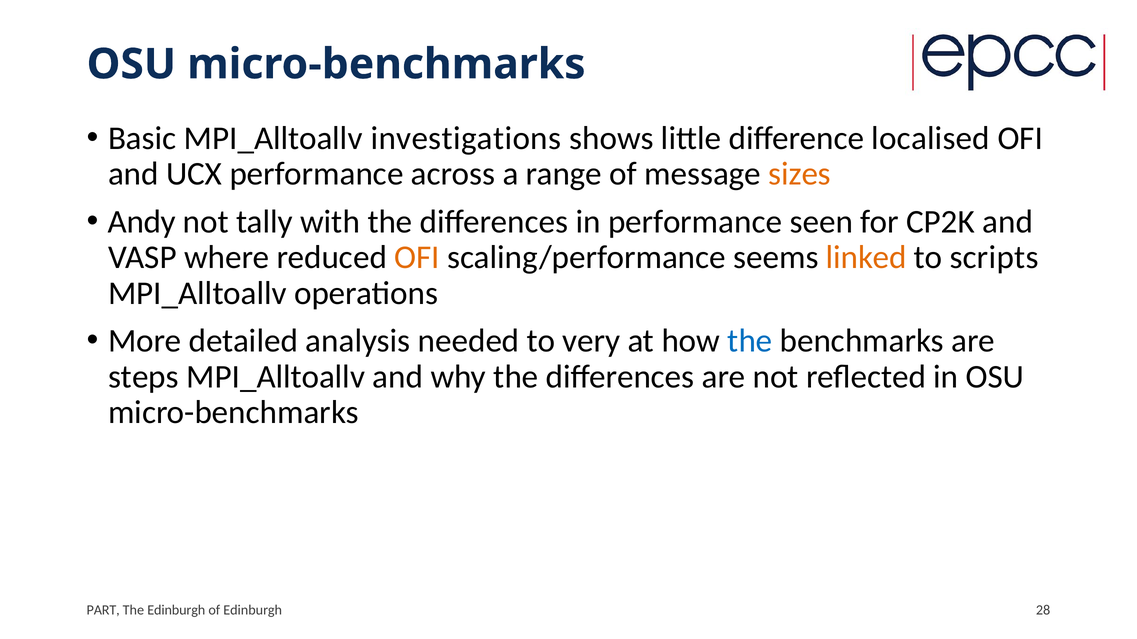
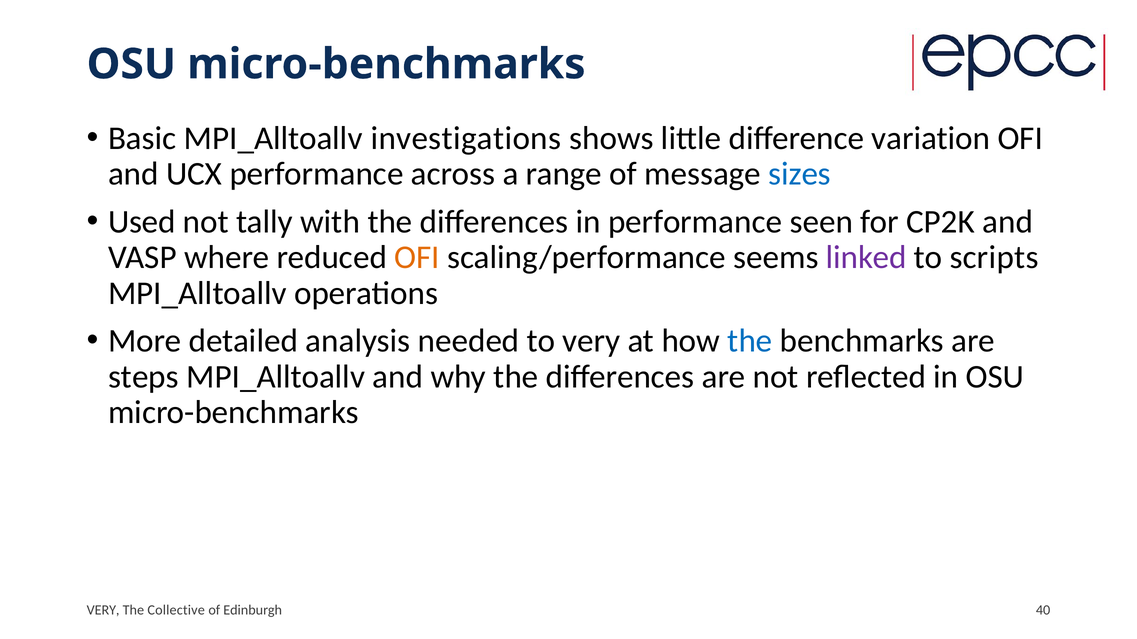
localised: localised -> variation (931, 138)
sizes colour: orange -> blue (800, 174)
Andy: Andy -> Used (142, 222)
linked colour: orange -> purple (866, 258)
PART: PART -> VERY (103, 611)
The Edinburgh: Edinburgh -> Collective (176, 611)
28: 28 -> 40 (1043, 611)
